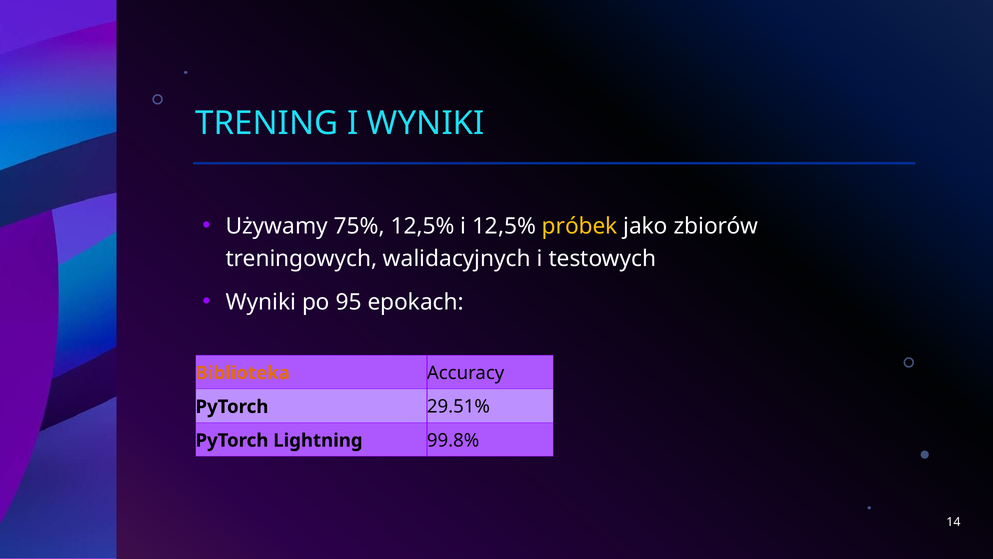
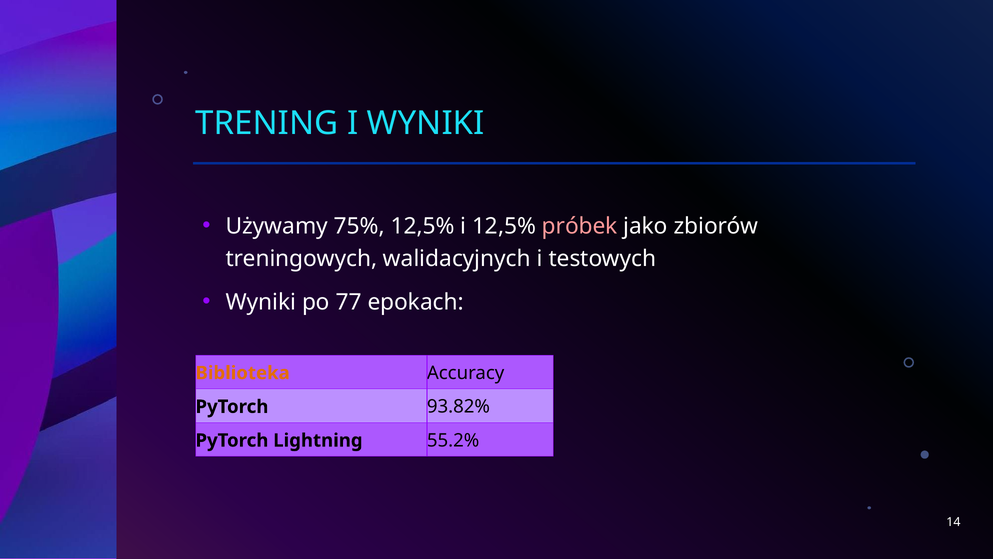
próbek colour: yellow -> pink (580, 226)
95: 95 -> 77 (349, 302)
29.51%: 29.51% -> 93.82% (458, 406)
99.8%: 99.8% -> 55.2% (453, 440)
